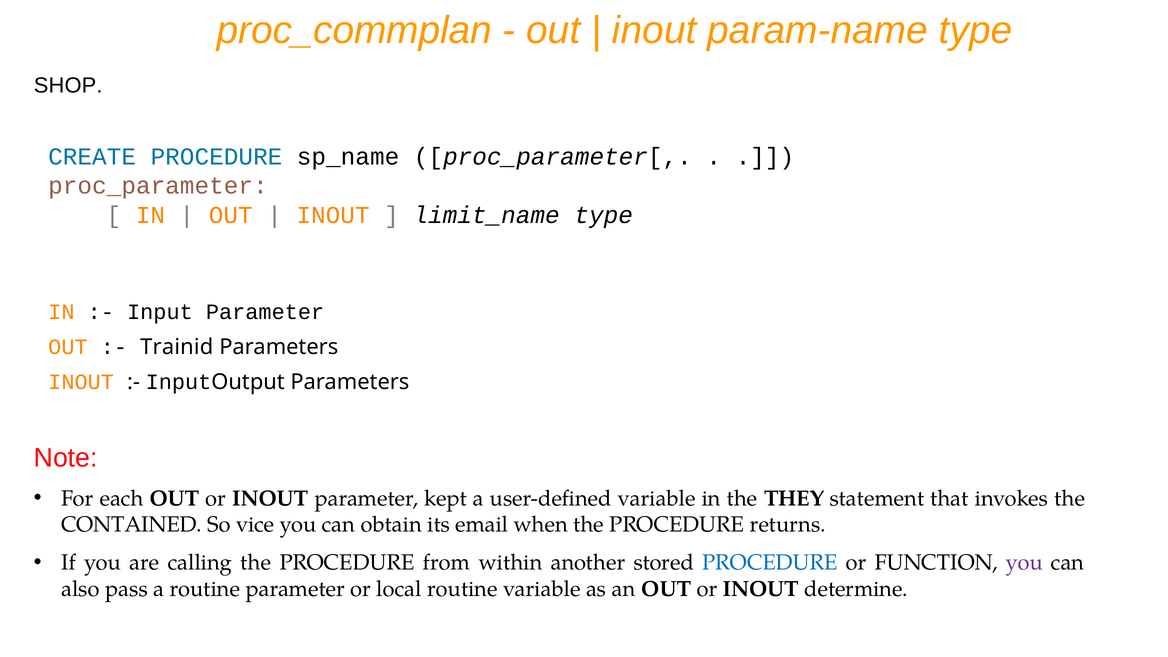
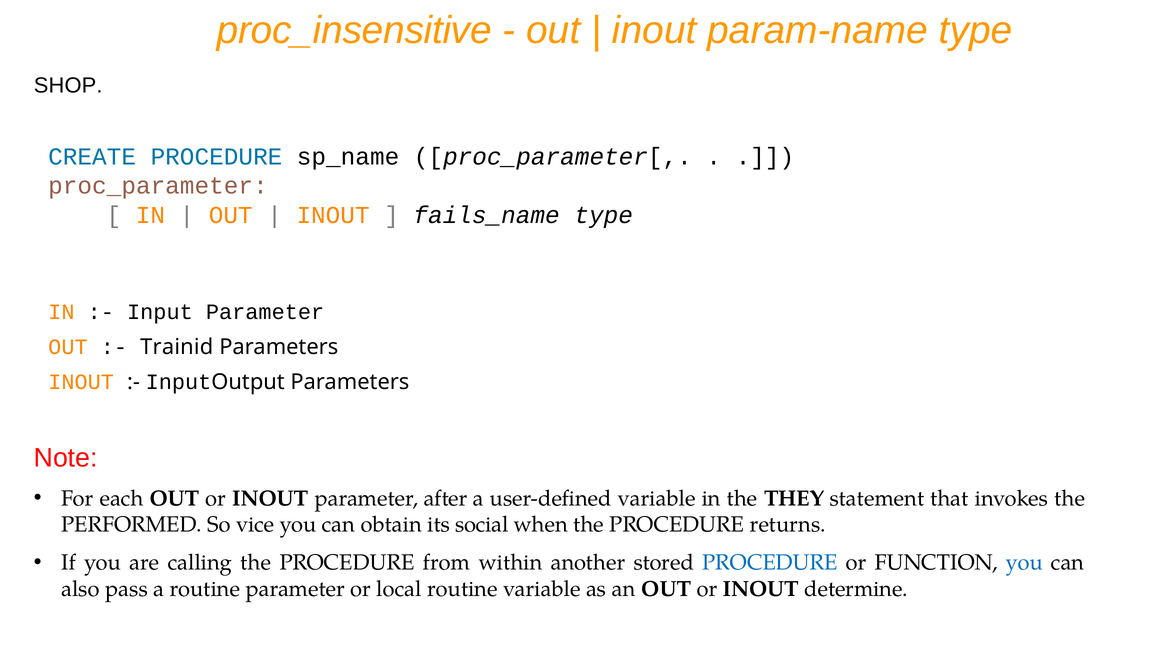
proc_commplan: proc_commplan -> proc_insensitive (354, 30)
limit_name: limit_name -> fails_name (487, 215)
kept: kept -> after (446, 498)
CONTAINED: CONTAINED -> PERFORMED (132, 525)
email: email -> social (482, 525)
you colour: purple -> blue (1024, 563)
